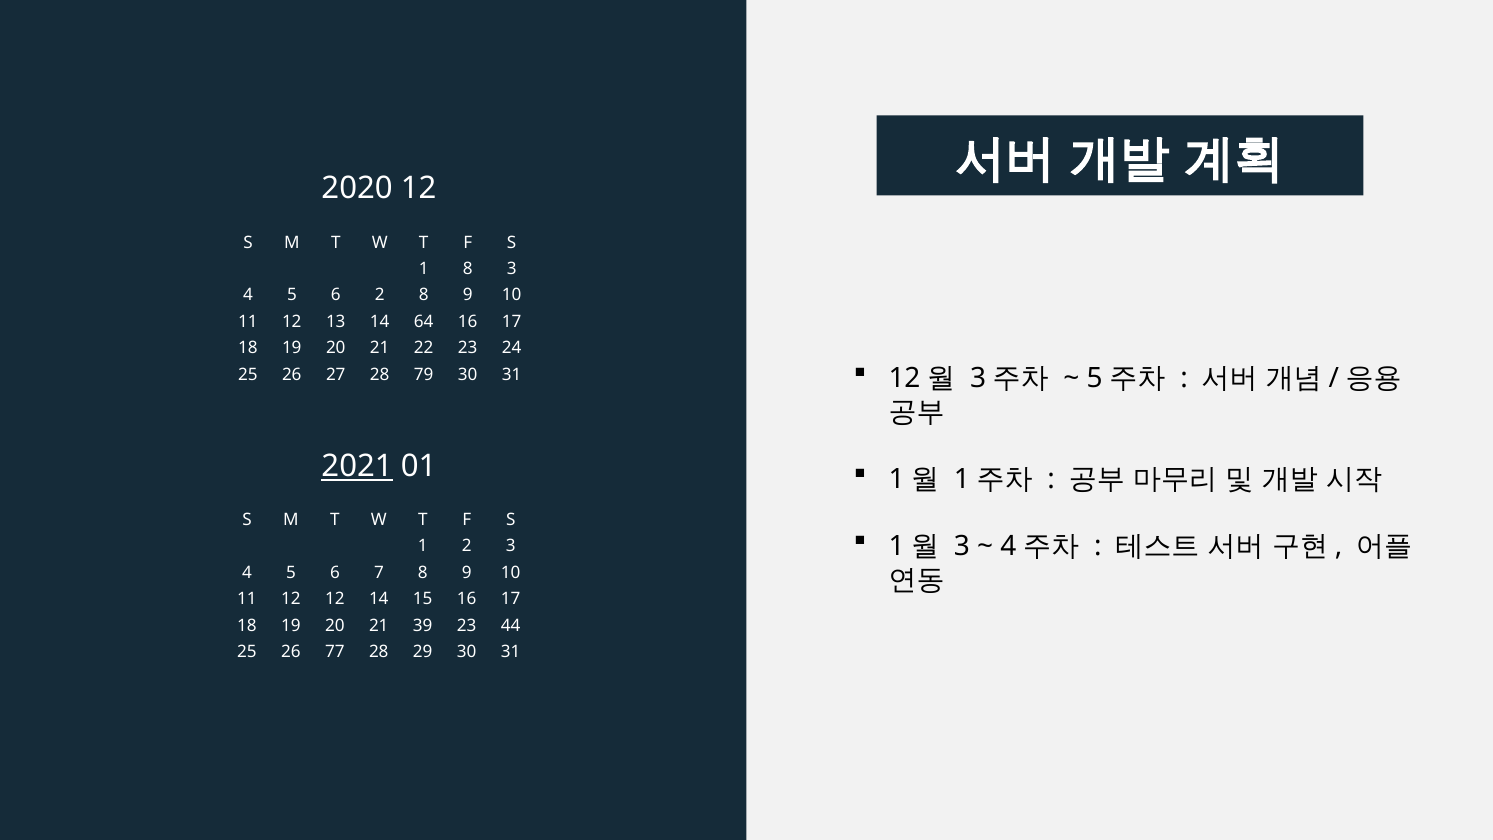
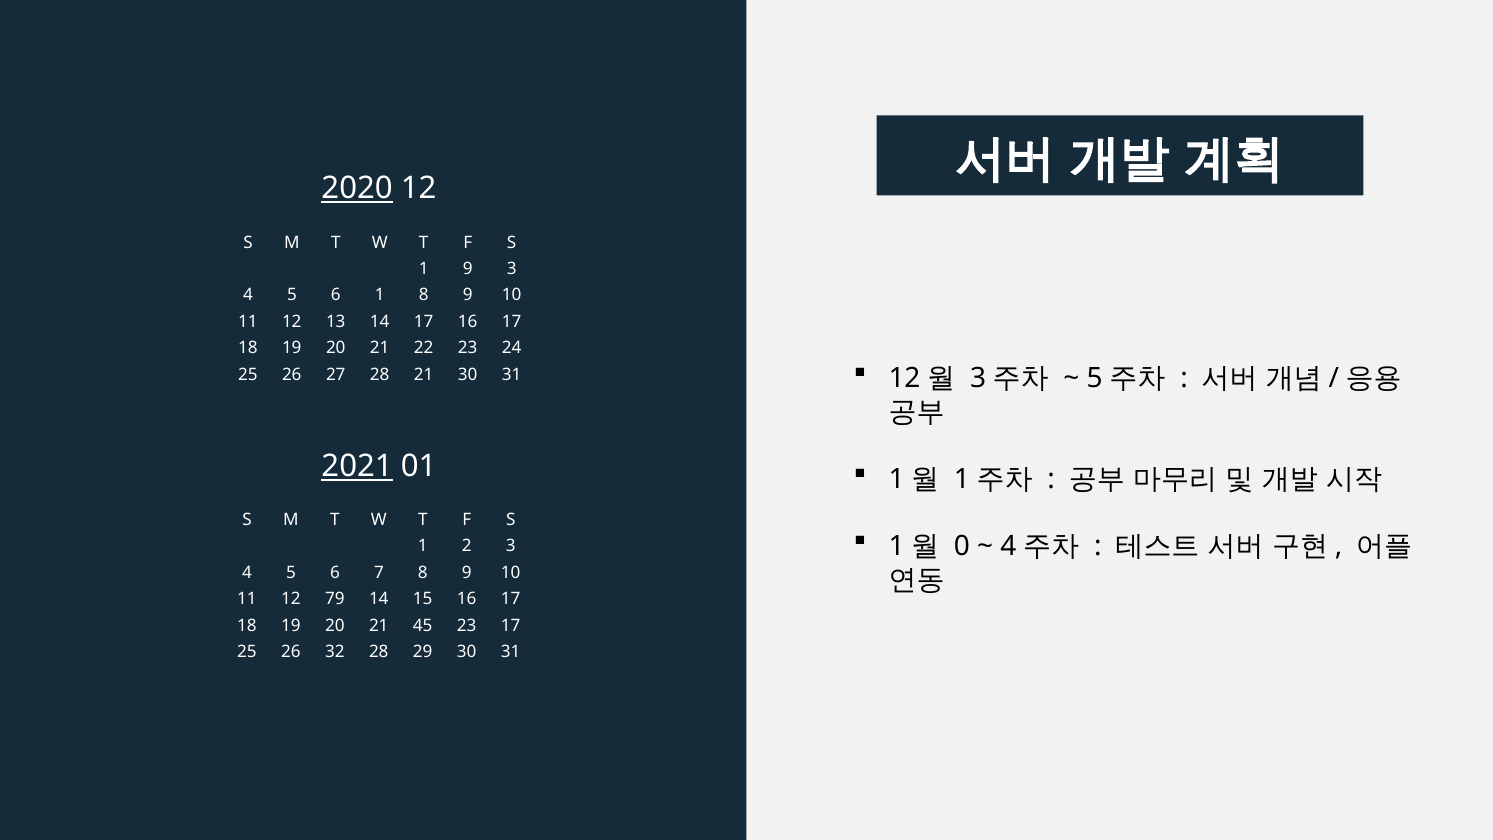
2020 underline: none -> present (357, 189)
1 8: 8 -> 9 (468, 269)
6 2: 2 -> 1 (380, 295)
14 64: 64 -> 17 (424, 322)
28 79: 79 -> 21 (424, 375)
3: 3 -> 0 (962, 546)
12 12: 12 -> 79 (335, 599)
39: 39 -> 45 (423, 626)
23 44: 44 -> 17 (511, 626)
77: 77 -> 32 (335, 652)
